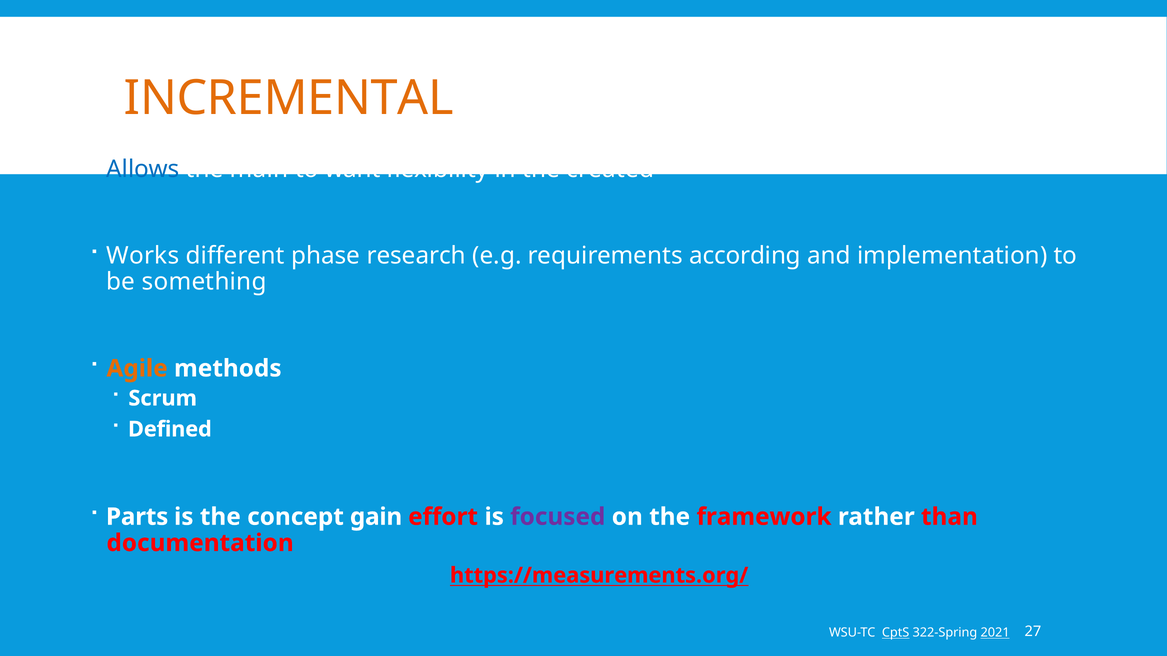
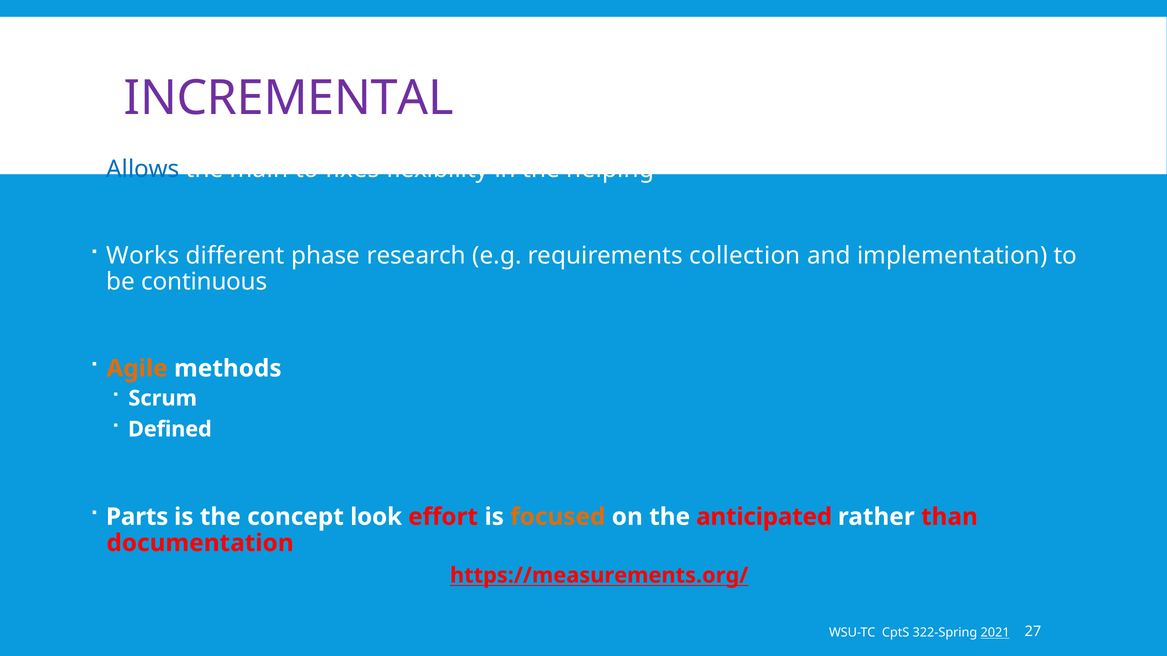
INCREMENTAL colour: orange -> purple (289, 98)
want: want -> fixes (352, 169)
created: created -> helping (610, 169)
according: according -> collection (745, 256)
something: something -> continuous (204, 282)
gain: gain -> look (376, 517)
focused colour: purple -> orange (558, 517)
framework: framework -> anticipated (764, 517)
CptS underline: present -> none (896, 633)
